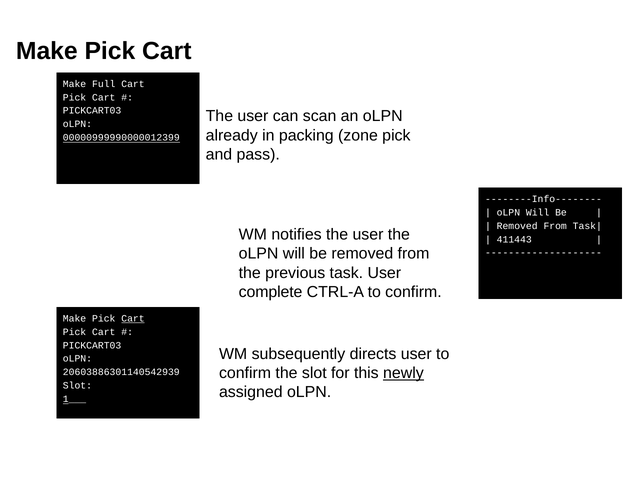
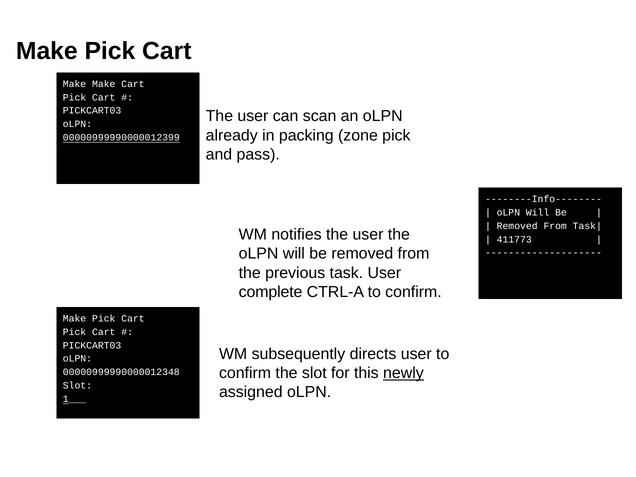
Make Full: Full -> Make (104, 84)
411443: 411443 -> 411773 (514, 239)
Cart underline: present -> none (133, 319)
20603886301140542939: 20603886301140542939 -> 00000999990000012348 (121, 372)
